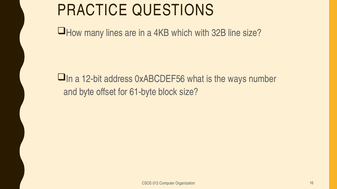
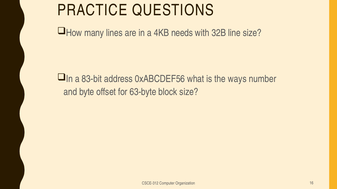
which: which -> needs (182, 33)
12-bit: 12-bit -> 83-bit (92, 79)
61-byte: 61-byte -> 63-byte (143, 92)
